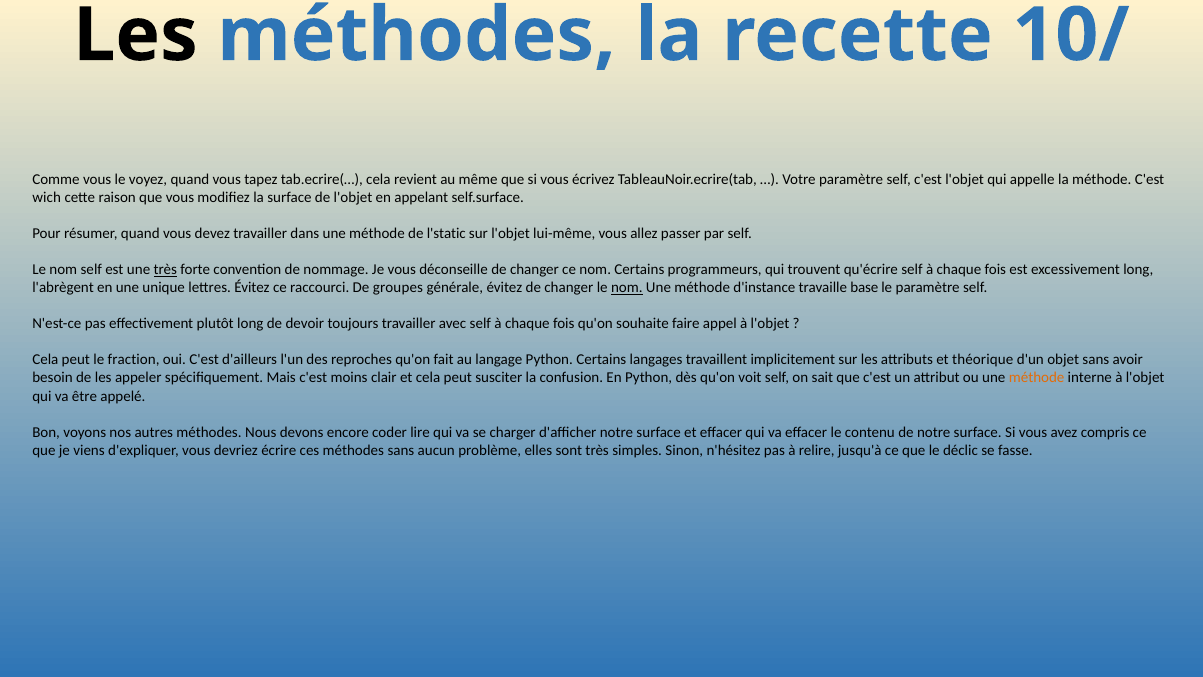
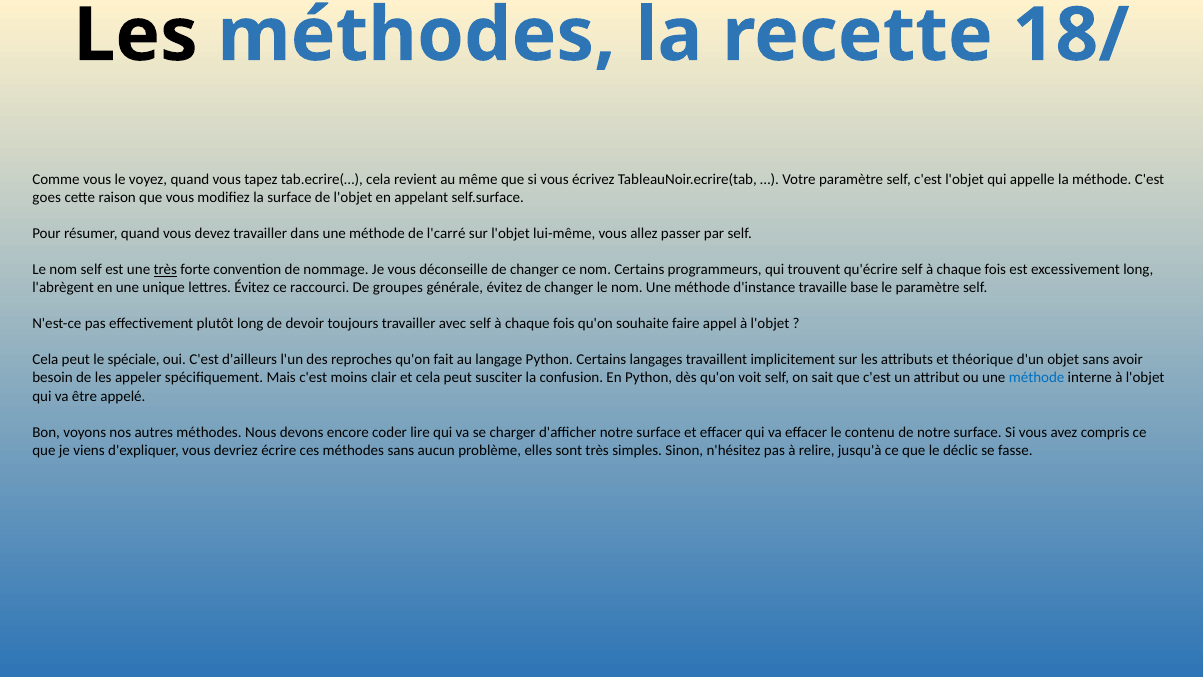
10/: 10/ -> 18/ (1071, 35)
wich: wich -> goes (47, 197)
l'static: l'static -> l'carré (446, 233)
nom underline: present -> none (627, 288)
fraction: fraction -> spéciale (134, 360)
méthode colour: orange -> blue (1037, 378)
